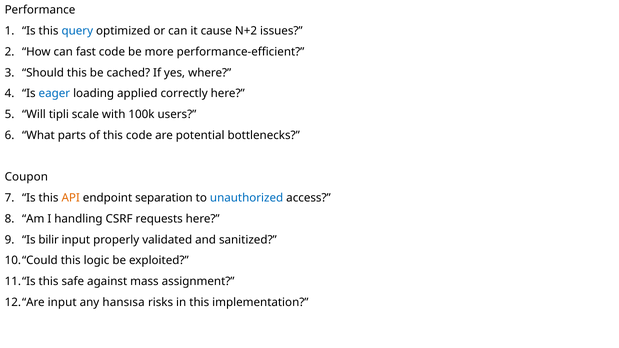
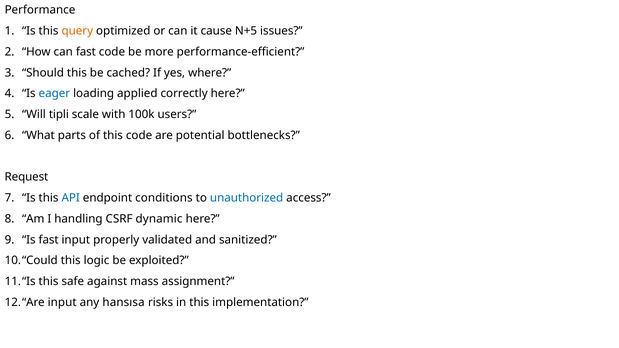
query colour: blue -> orange (77, 31)
N+2: N+2 -> N+5 (246, 31)
Coupon: Coupon -> Request (26, 177)
API colour: orange -> blue (71, 198)
separation: separation -> conditions (164, 198)
requests: requests -> dynamic (159, 219)
Is bilir: bilir -> fast (49, 240)
